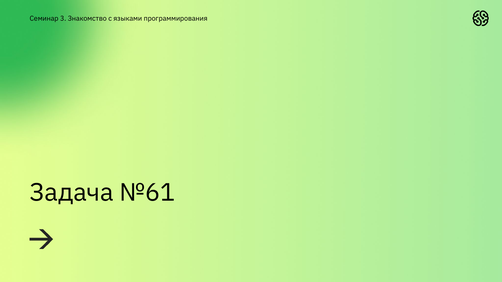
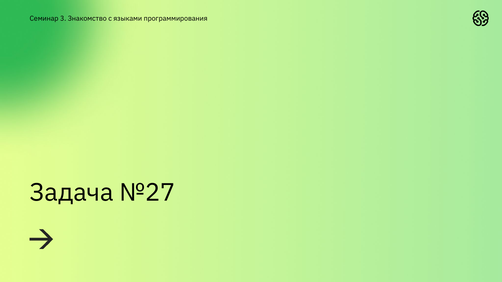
№61: №61 -> №27 (147, 193)
